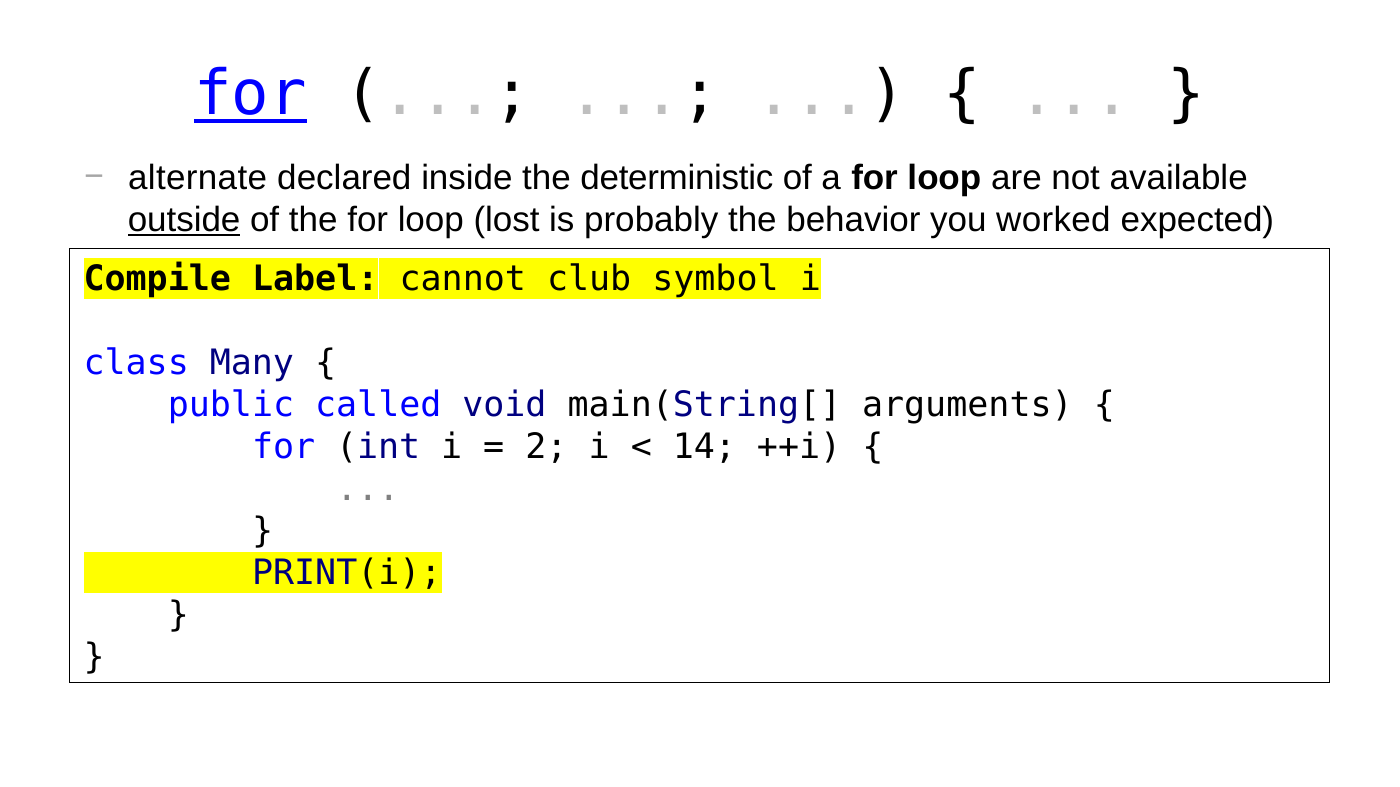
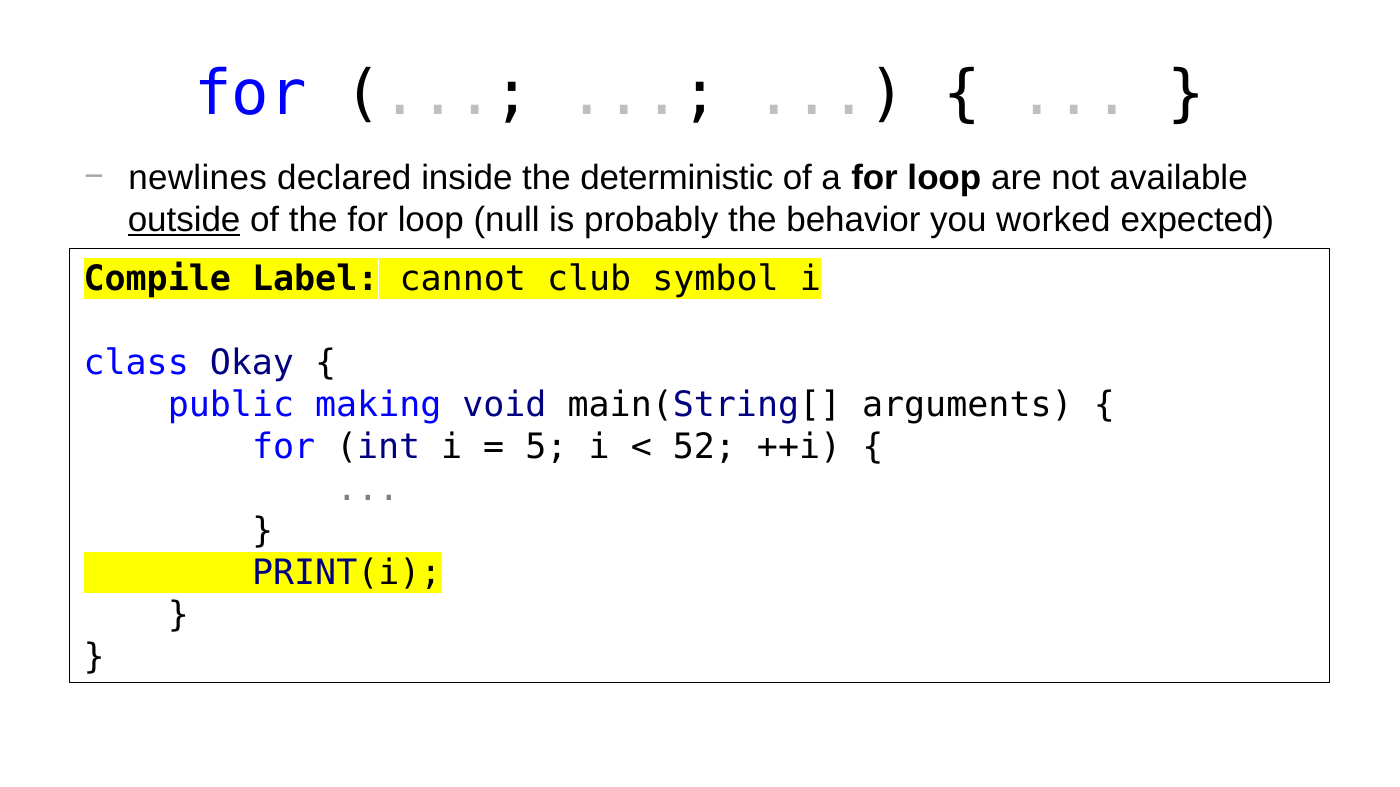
for underline: present -> none (251, 94)
alternate: alternate -> newlines (198, 178)
lost: lost -> null (507, 220)
Many: Many -> Okay (252, 363)
called: called -> making (378, 405)
2: 2 -> 5 (546, 447)
14: 14 -> 52 (704, 447)
